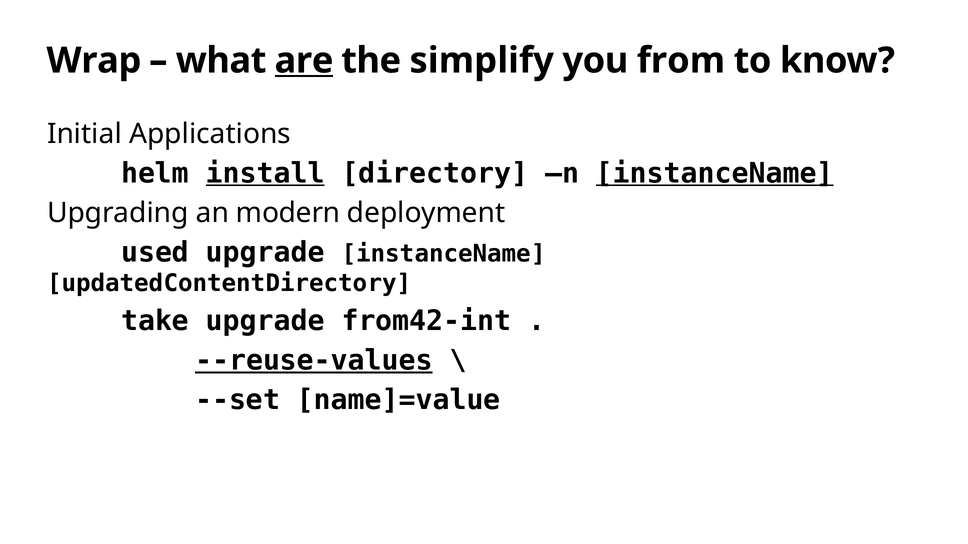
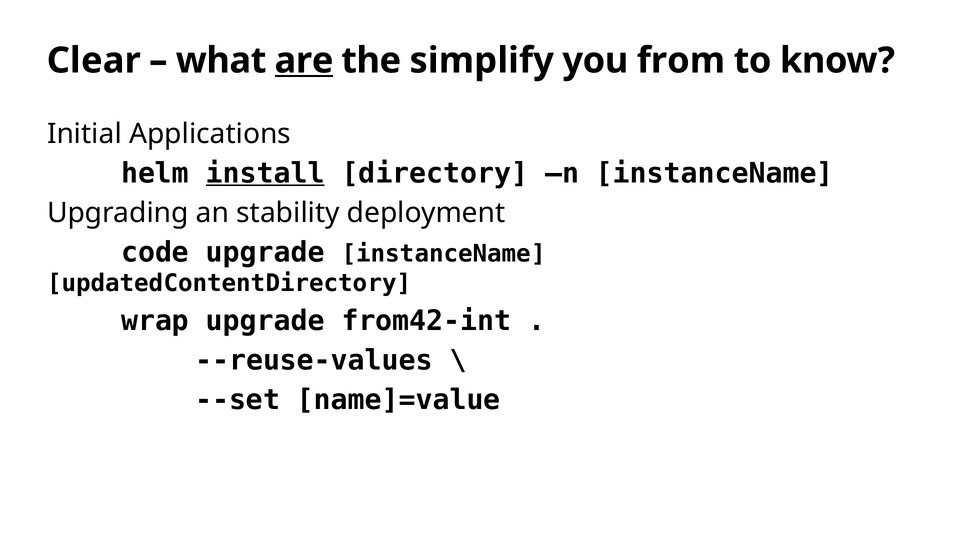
Wrap: Wrap -> Clear (94, 61)
instanceName underline: present -> none (715, 173)
modern: modern -> stability (288, 213)
used: used -> code (155, 253)
take: take -> wrap (155, 321)
--reuse-values underline: present -> none (314, 361)
